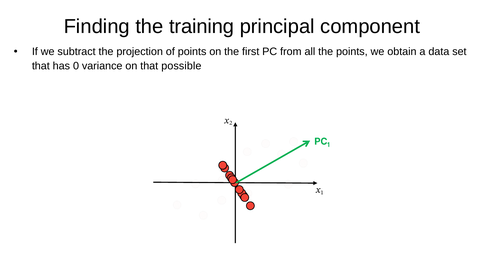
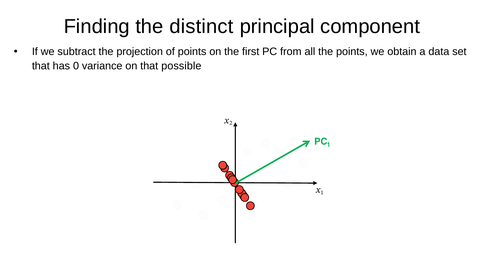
training: training -> distinct (201, 26)
